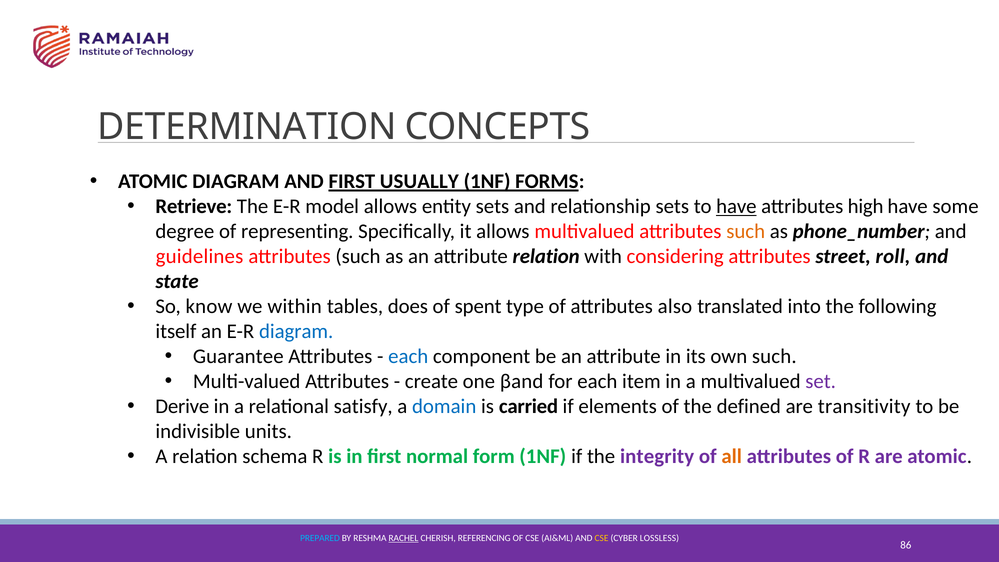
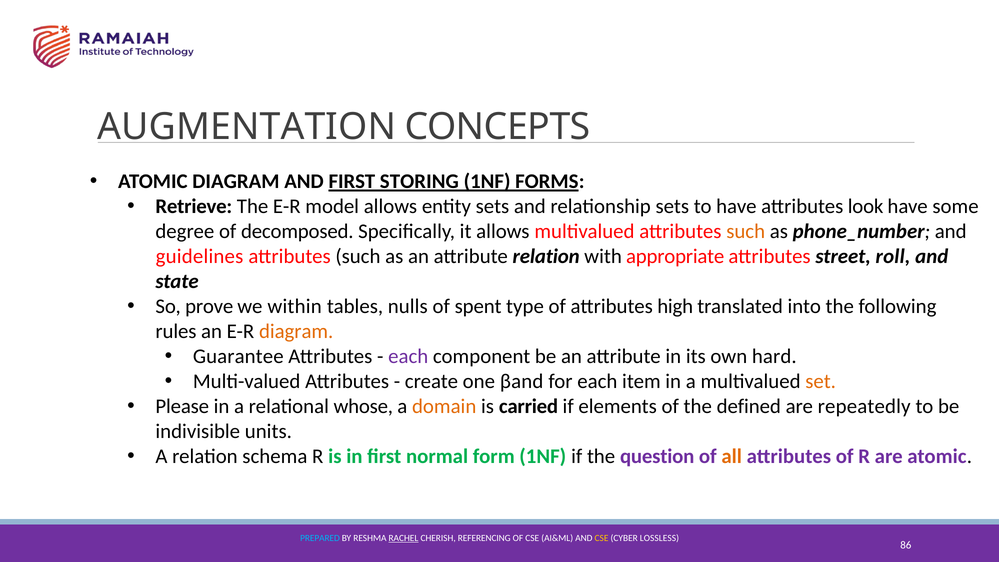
DETERMINATION: DETERMINATION -> AUGMENTATION (247, 127)
USUALLY: USUALLY -> STORING (419, 181)
have underline: present -> none (736, 206)
high: high -> look (866, 206)
representing: representing -> decomposed (297, 231)
considering: considering -> appropriate (675, 256)
know: know -> prove (209, 306)
does: does -> nulls (408, 306)
also: also -> high (675, 306)
itself: itself -> rules (176, 331)
diagram colour: blue -> orange (296, 331)
each colour: blue -> purple (408, 356)
own such: such -> hard (774, 356)
set colour: purple -> orange (821, 381)
Derive: Derive -> Please (182, 407)
satisfy: satisfy -> whose (363, 407)
domain colour: blue -> orange (444, 407)
transitivity: transitivity -> repeatedly (864, 407)
integrity: integrity -> question (657, 457)
